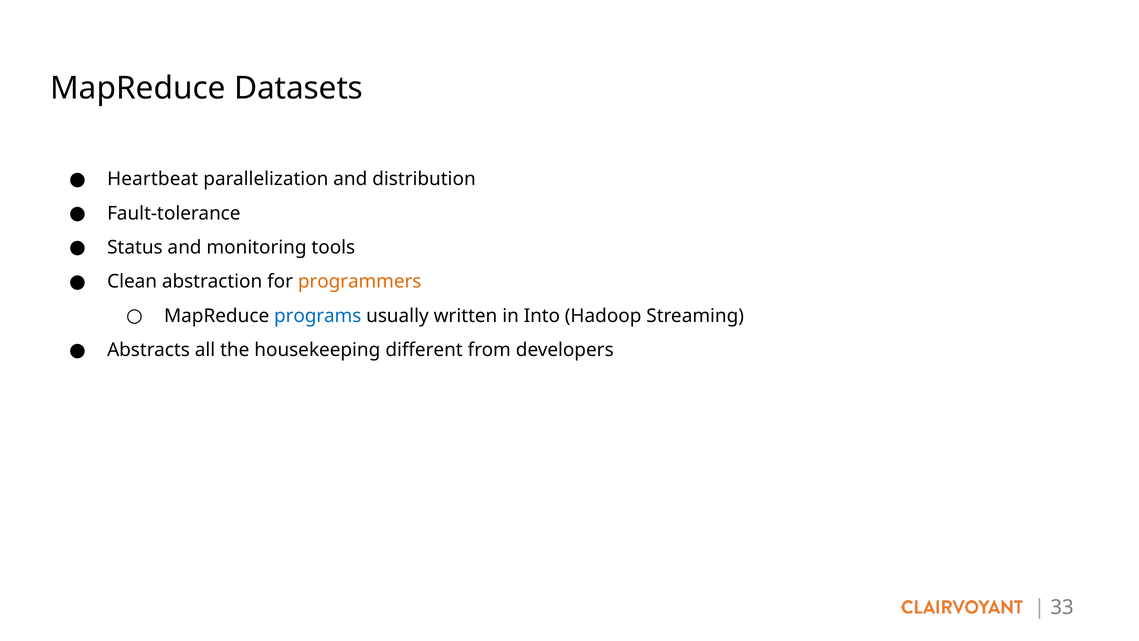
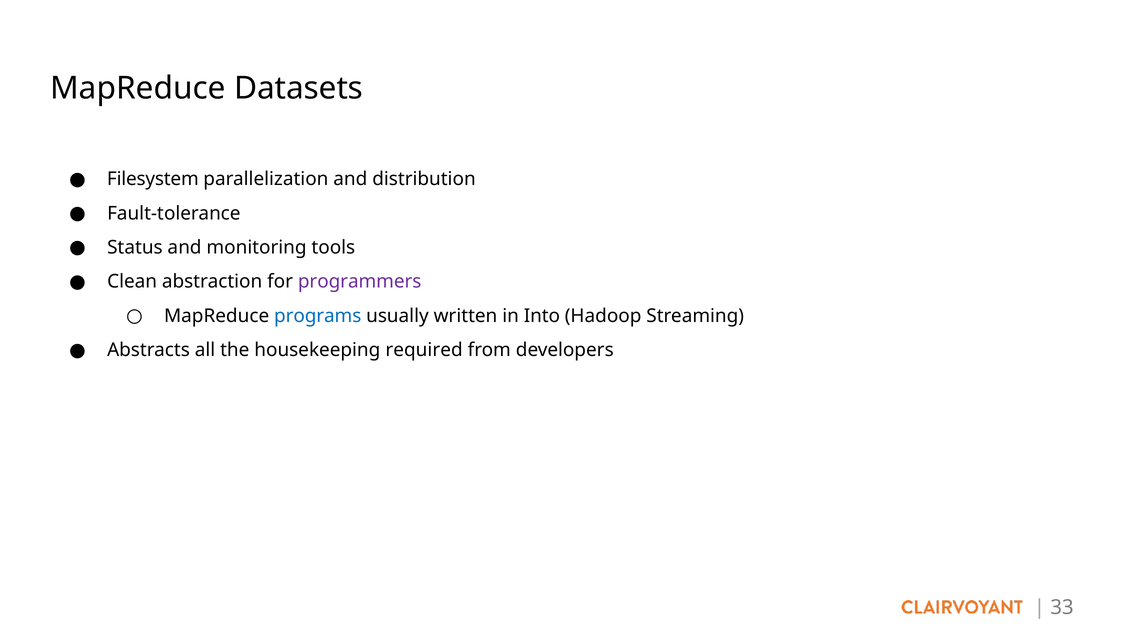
Heartbeat: Heartbeat -> Filesystem (153, 179)
programmers colour: orange -> purple (360, 282)
different: different -> required (424, 350)
